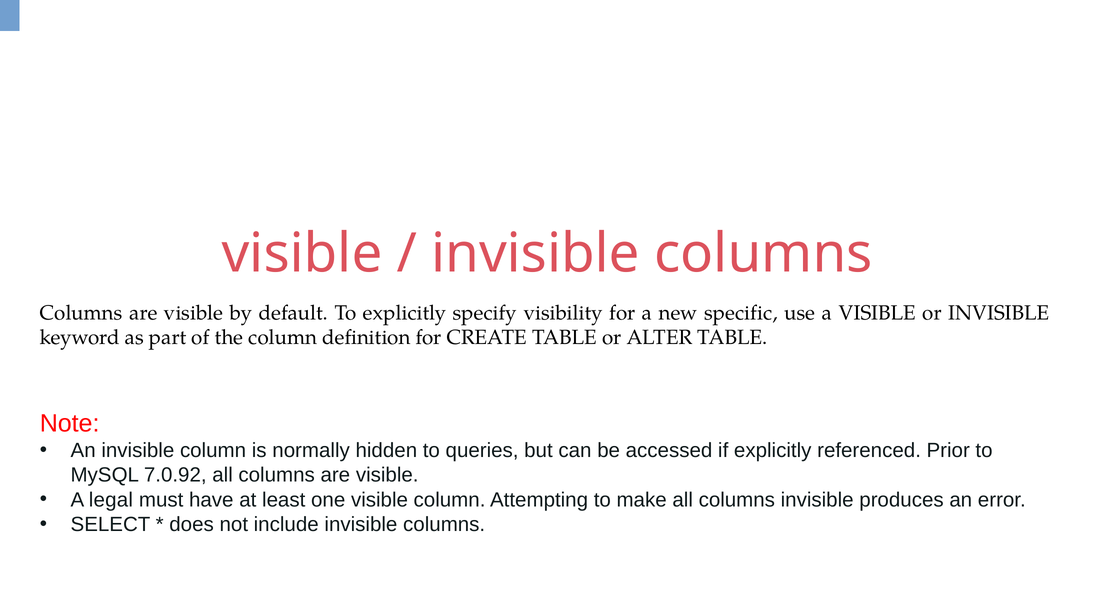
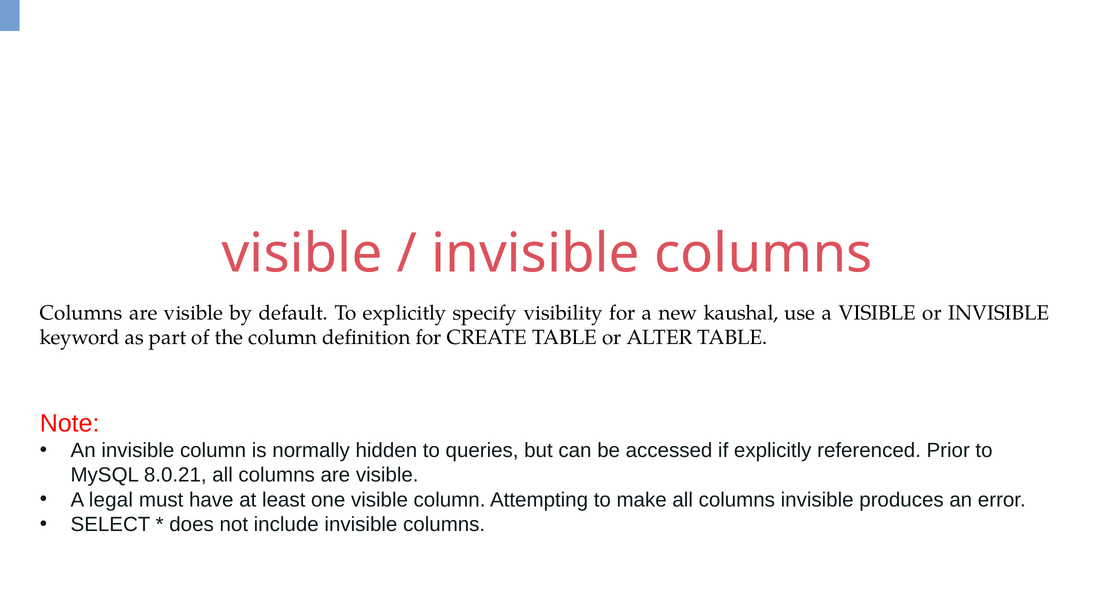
specific: specific -> kaushal (741, 313)
7.0.92: 7.0.92 -> 8.0.21 (175, 475)
